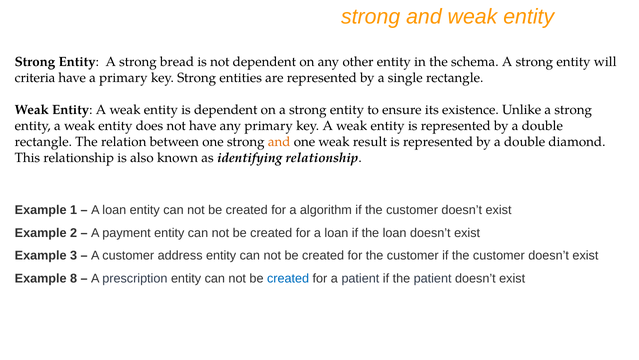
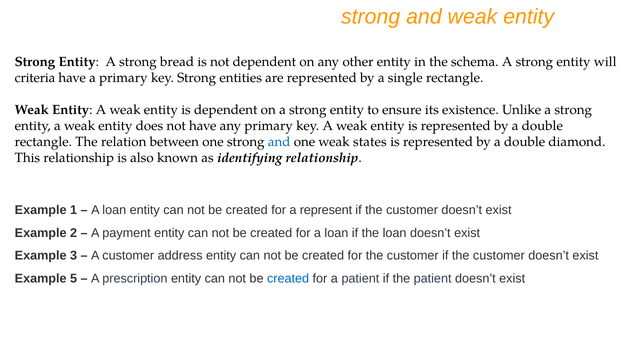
and colour: orange -> blue (279, 142)
result: result -> states (370, 142)
algorithm: algorithm -> represent (326, 210)
8: 8 -> 5 (74, 278)
